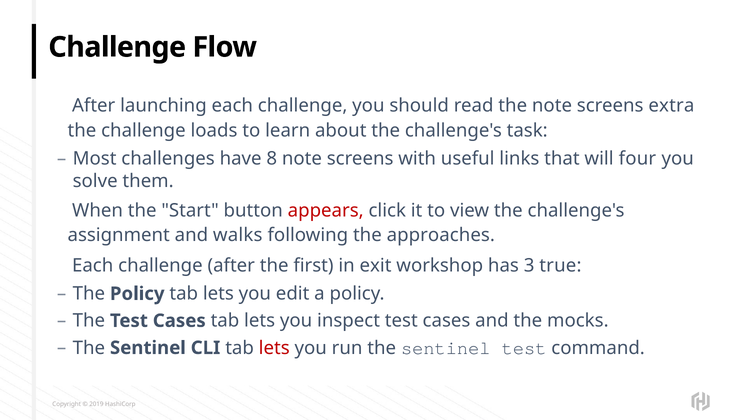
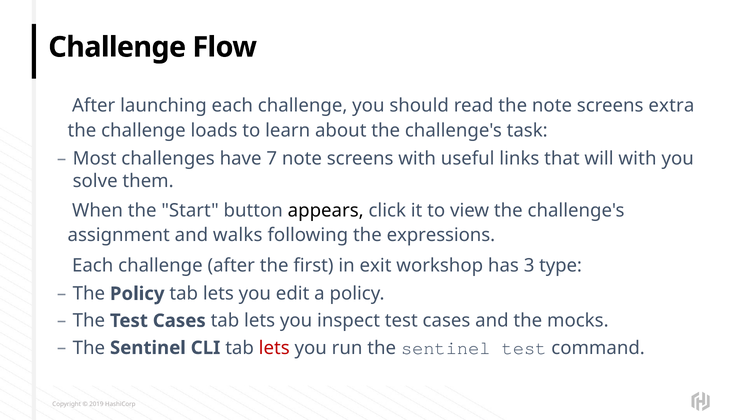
8: 8 -> 7 (272, 159)
will four: four -> with (637, 159)
appears colour: red -> black (326, 210)
approaches: approaches -> expressions (441, 235)
true: true -> type (561, 265)
